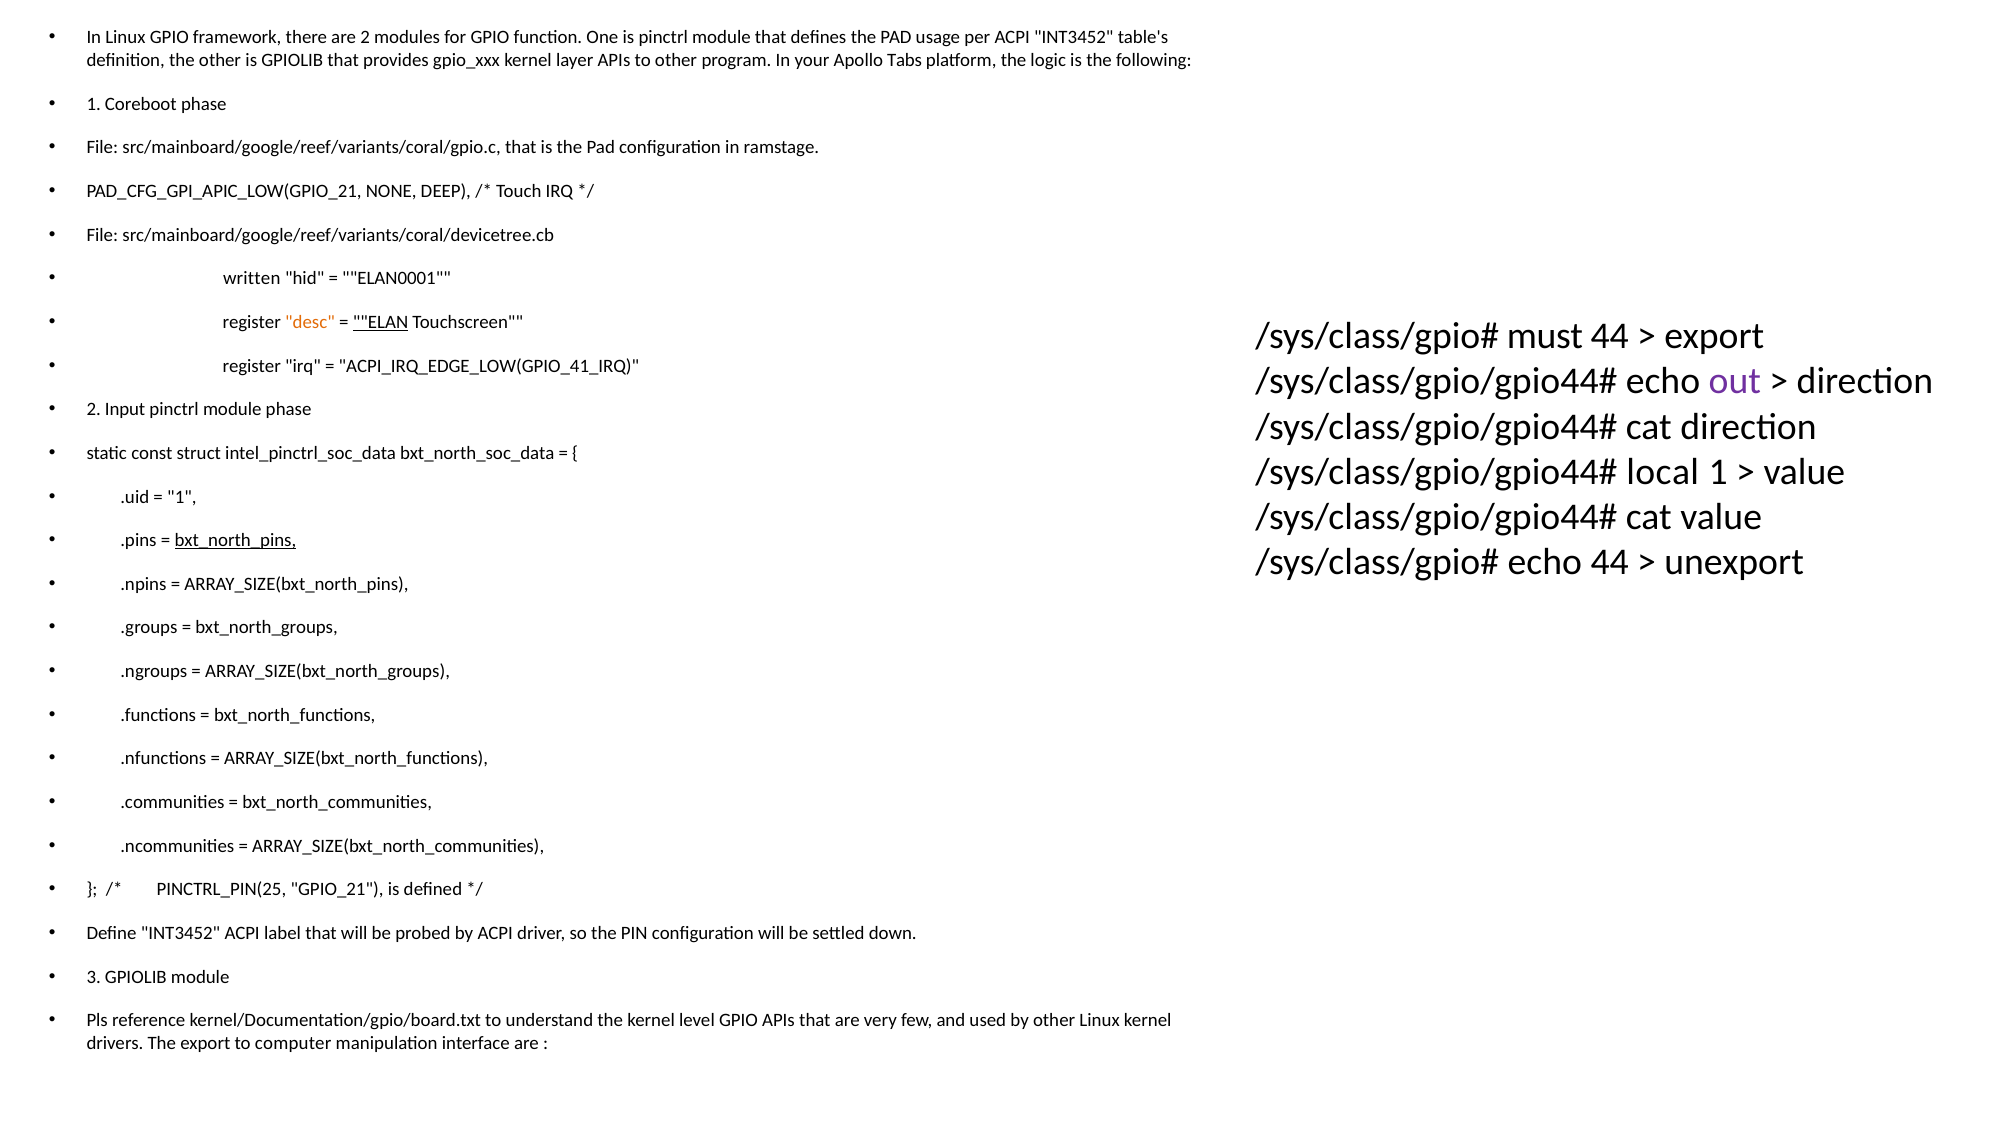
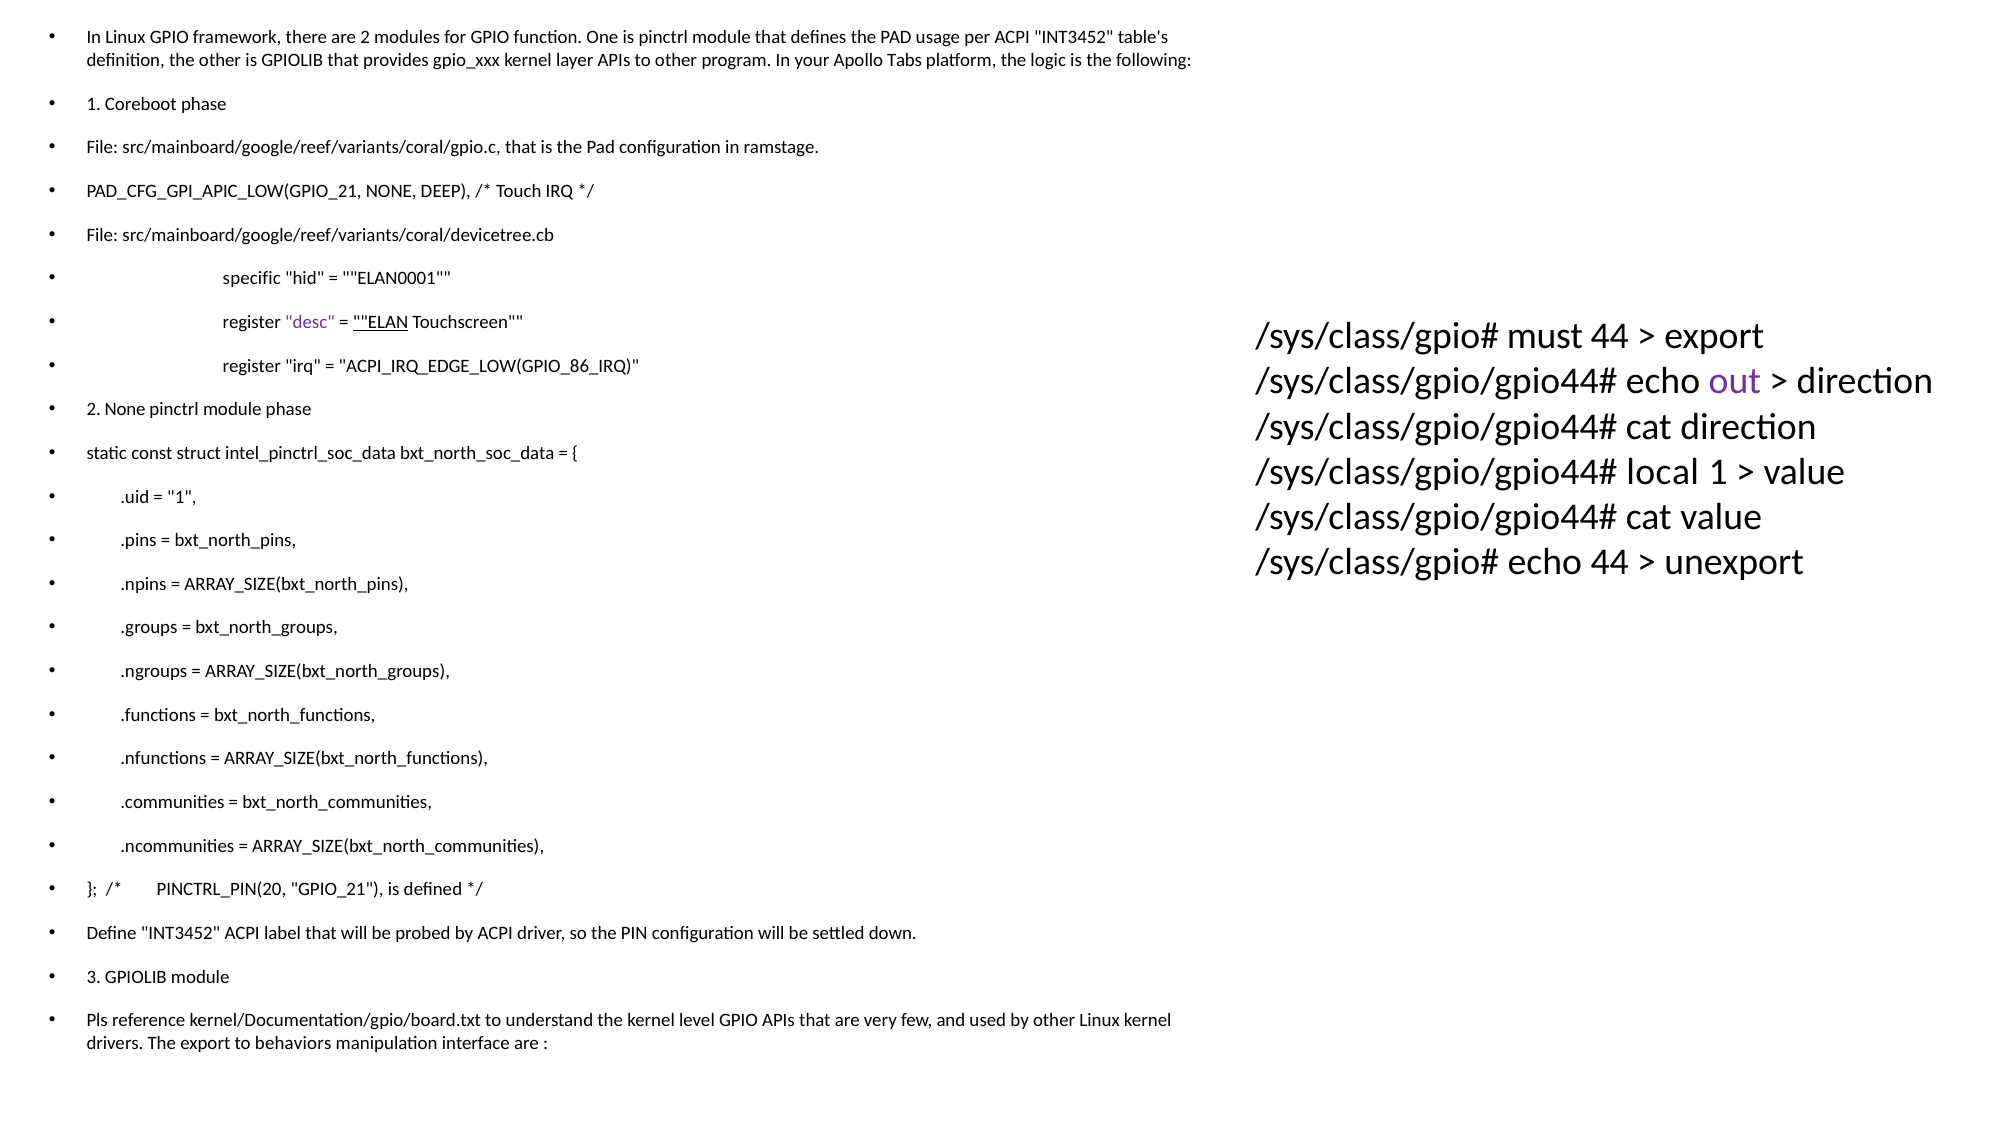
written: written -> specific (252, 279)
desc colour: orange -> purple (310, 322)
ACPI_IRQ_EDGE_LOW(GPIO_41_IRQ: ACPI_IRQ_EDGE_LOW(GPIO_41_IRQ -> ACPI_IRQ_EDGE_LOW(GPIO_86_IRQ (489, 366)
2 Input: Input -> None (125, 410)
bxt_north_pins underline: present -> none (235, 541)
PINCTRL_PIN(25: PINCTRL_PIN(25 -> PINCTRL_PIN(20 (221, 890)
computer: computer -> behaviors (293, 1043)
